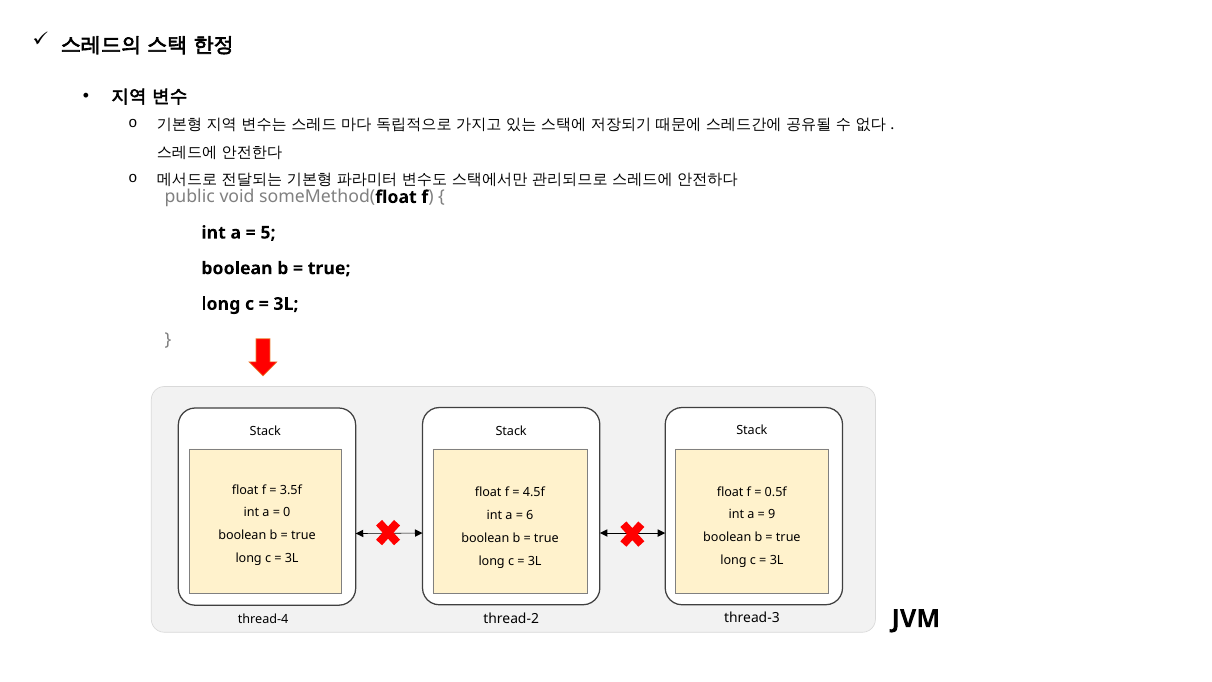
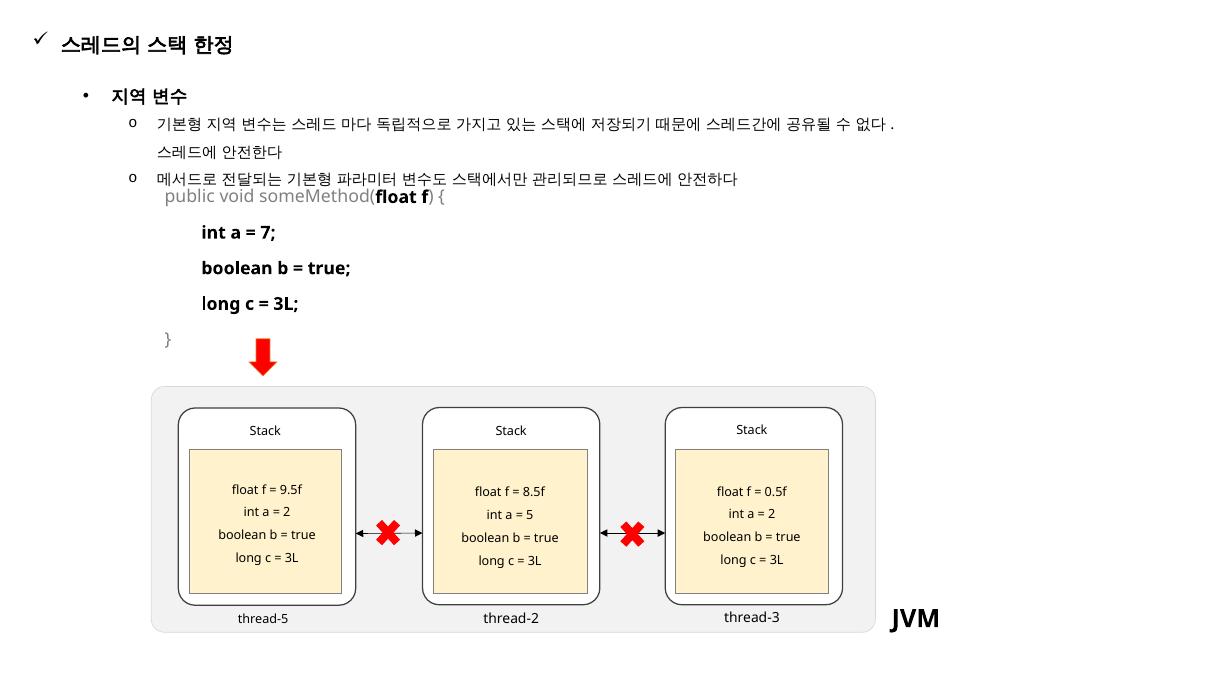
5: 5 -> 7 (268, 233)
3.5f: 3.5f -> 9.5f (291, 490)
4.5f: 4.5f -> 8.5f (534, 493)
0: 0 -> 2 (287, 513)
9: 9 -> 2 (772, 514)
6: 6 -> 5 (530, 515)
thread-4: thread-4 -> thread-5 (263, 619)
